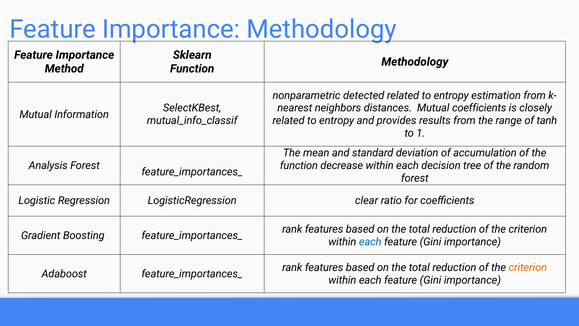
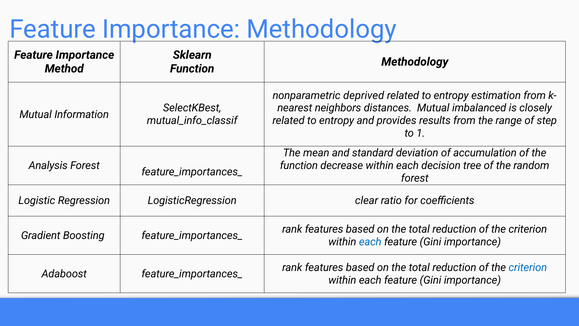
detected: detected -> deprived (364, 95)
Mutual coefficients: coefficients -> imbalanced (479, 108)
tanh: tanh -> step (547, 121)
criterion colour: orange -> blue (528, 267)
